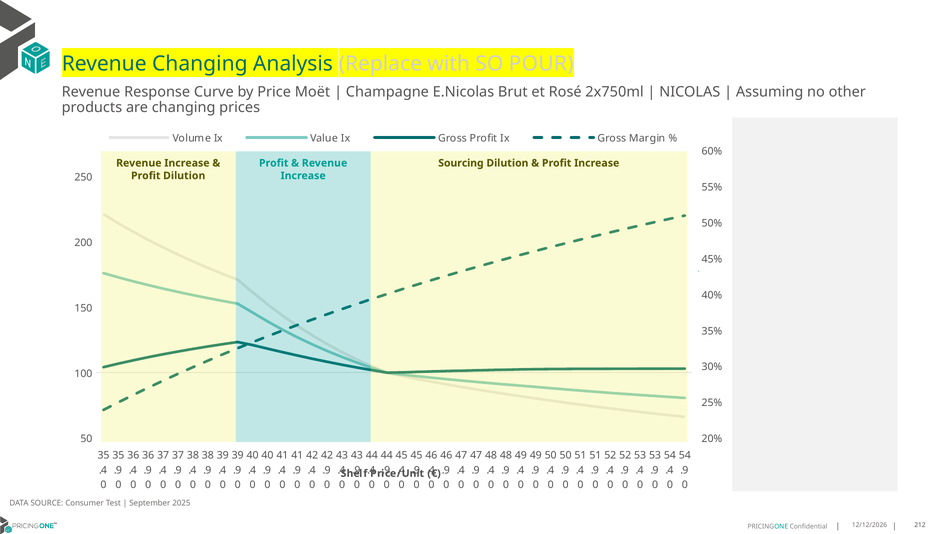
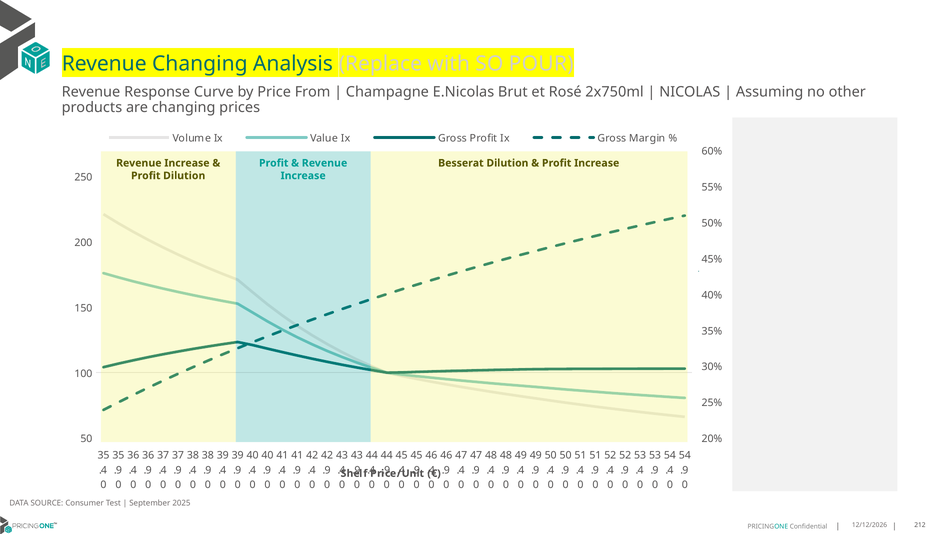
Moët: Moët -> From (313, 92)
Sourcing: Sourcing -> Besserat (461, 163)
